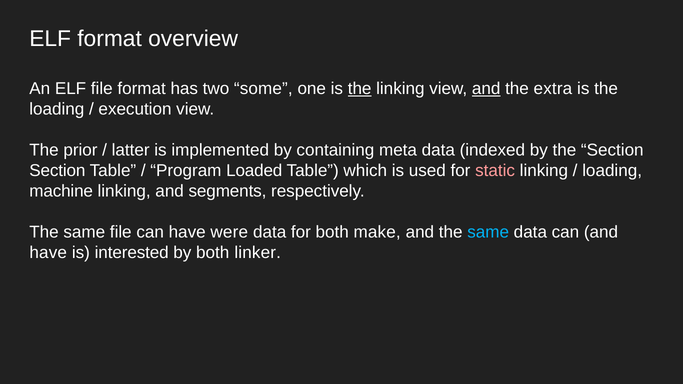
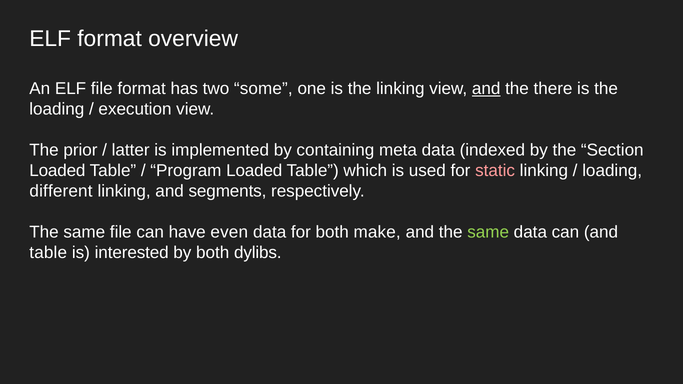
the underline: present -> none (360, 89)
extra: extra -> there (553, 89)
Section: Section -> Loaded (57, 171)
machine: machine -> different (61, 191)
were: were -> even (229, 232)
same colour: light blue -> light green (488, 232)
have: have -> table (48, 253)
linker: linker -> dylibs (258, 253)
